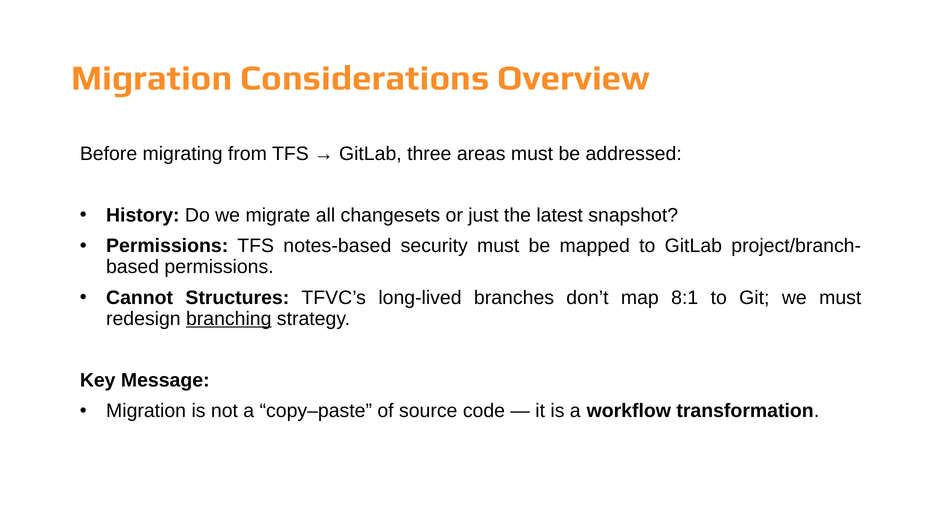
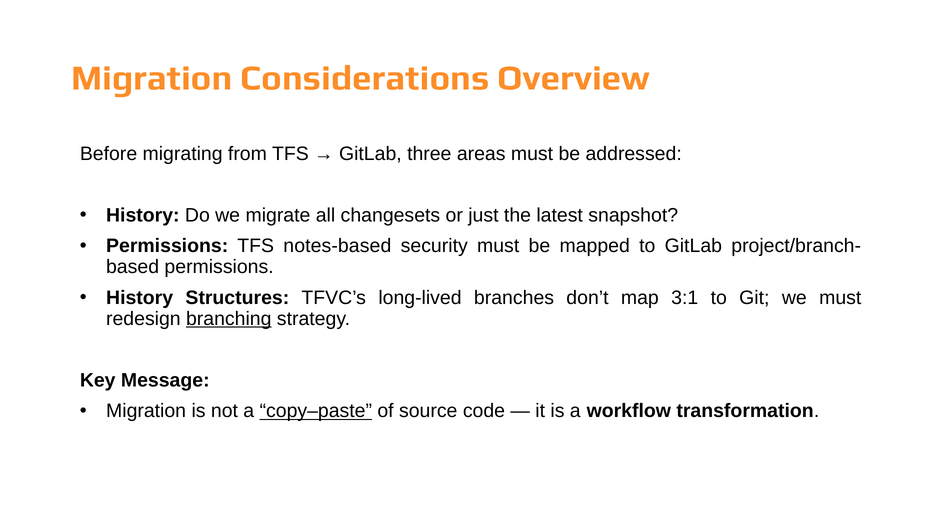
Cannot: Cannot -> History (140, 298)
8:1: 8:1 -> 3:1 (685, 298)
copy–paste underline: none -> present (316, 411)
